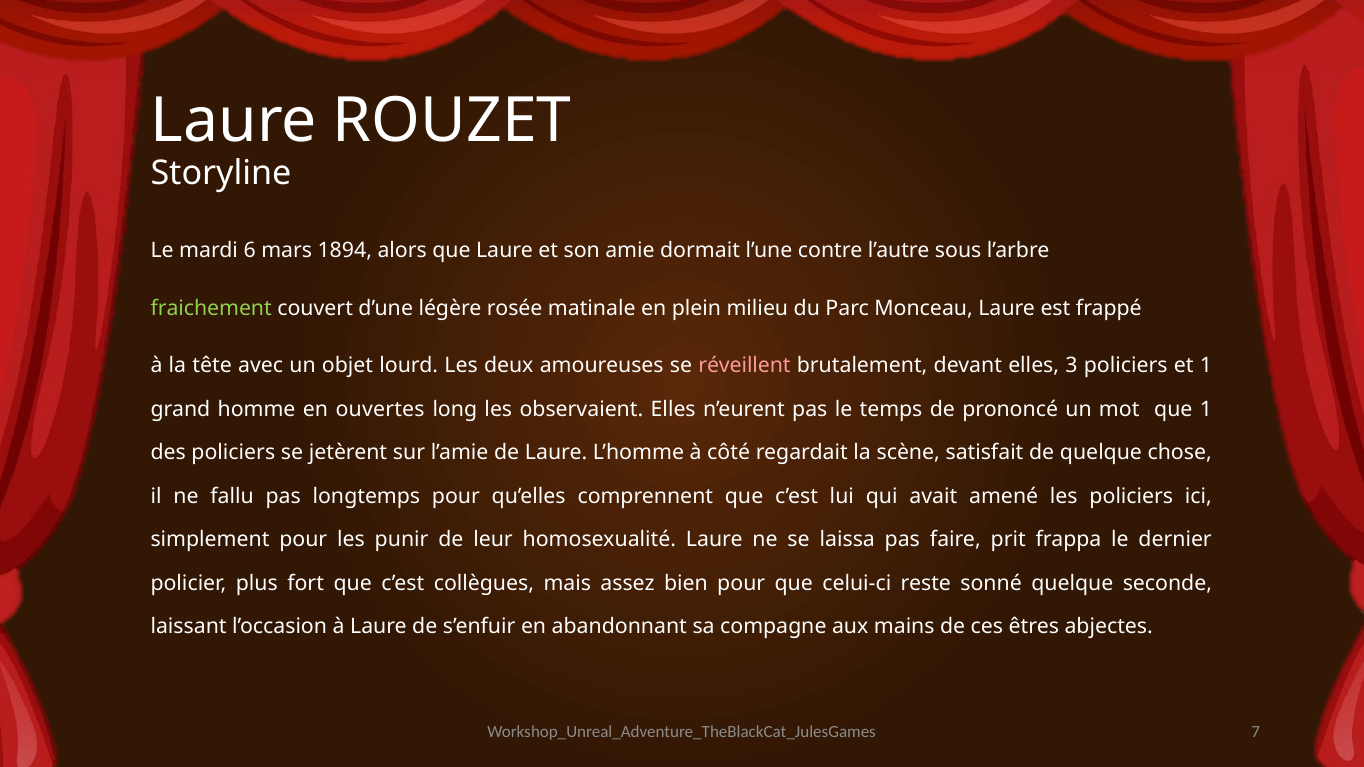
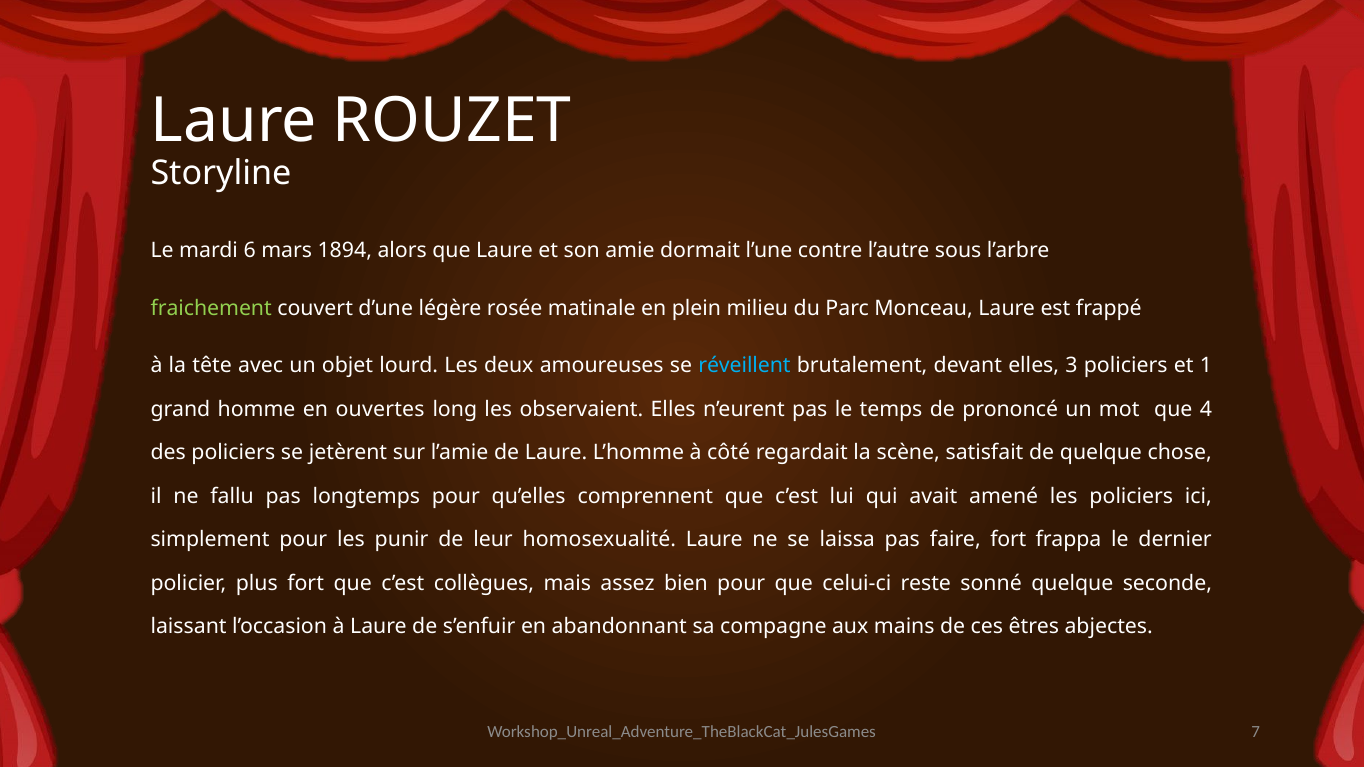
réveillent colour: pink -> light blue (744, 366)
que 1: 1 -> 4 (1206, 410)
faire prit: prit -> fort (1008, 540)
